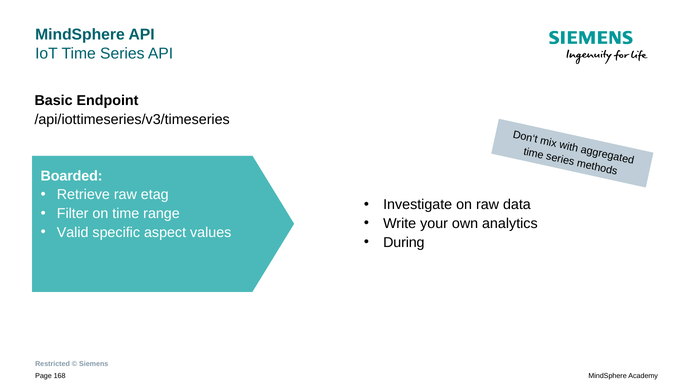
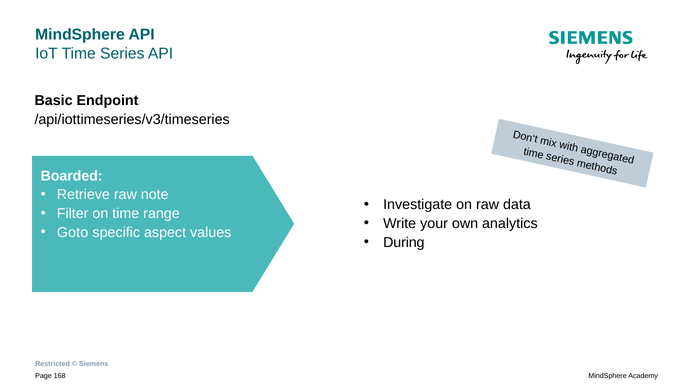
etag: etag -> note (155, 195)
Valid: Valid -> Goto (73, 233)
